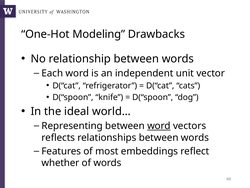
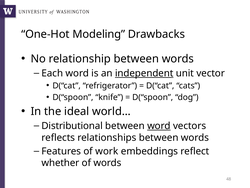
independent underline: none -> present (144, 73)
Representing: Representing -> Distributional (72, 126)
most: most -> work (107, 151)
